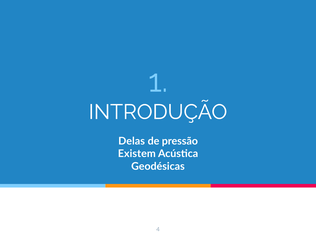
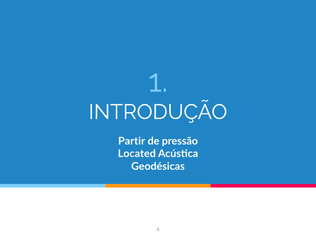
Delas: Delas -> Partir (132, 141)
Existem: Existem -> Located (137, 154)
